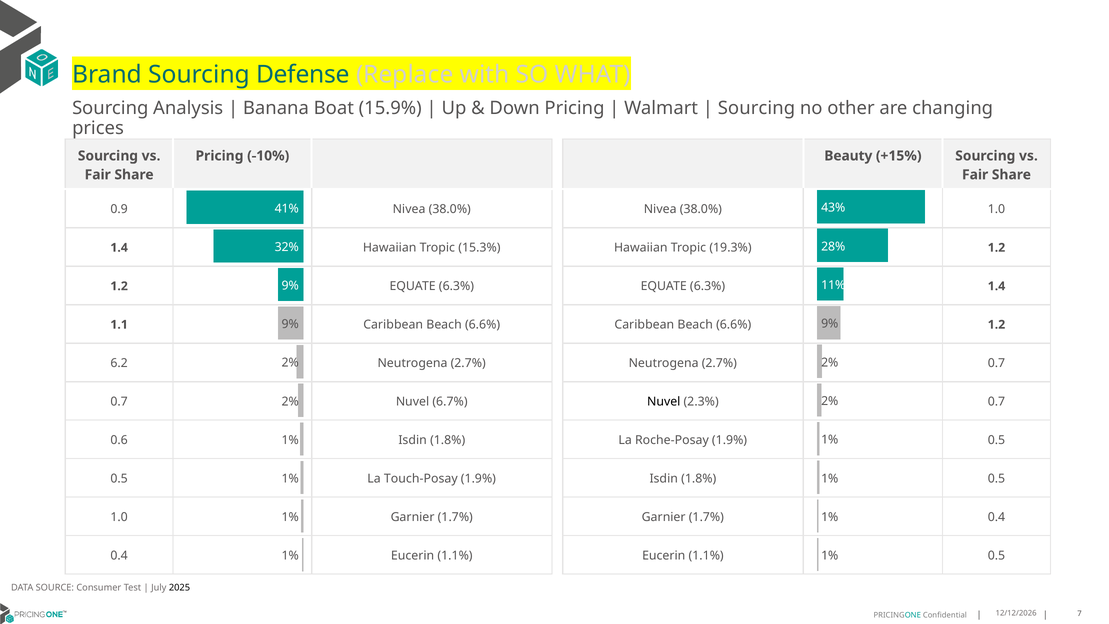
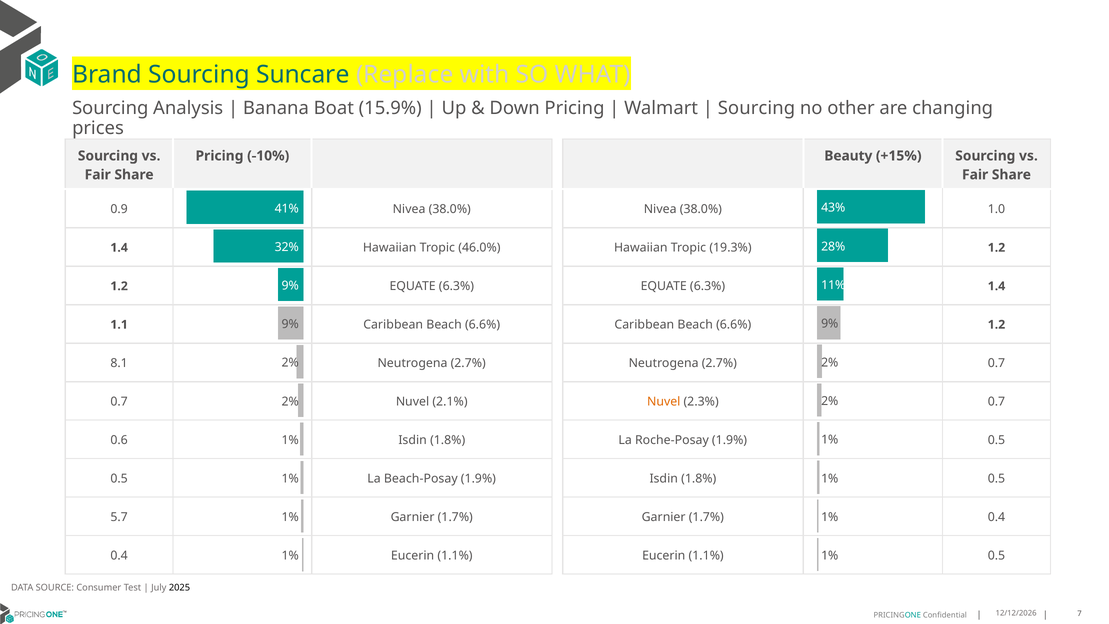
Defense: Defense -> Suncare (303, 75)
15.3%: 15.3% -> 46.0% (479, 248)
6.2: 6.2 -> 8.1 (119, 363)
6.7%: 6.7% -> 2.1% (450, 401)
Nuvel colour: black -> orange (664, 401)
Touch-Posay: Touch-Posay -> Beach-Posay (421, 478)
1.0: 1.0 -> 5.7 (119, 517)
